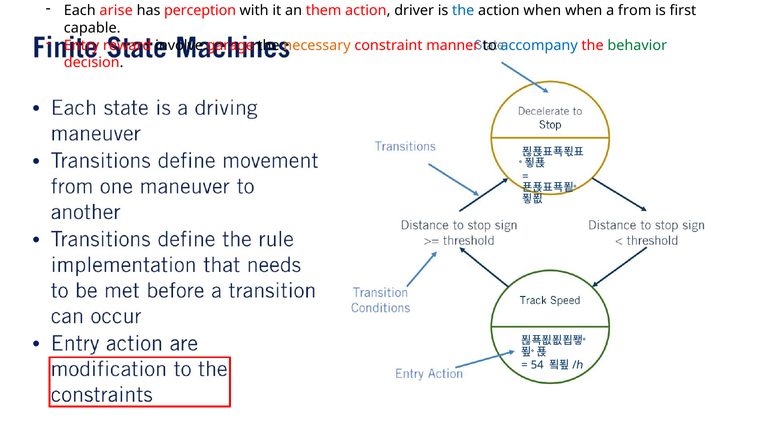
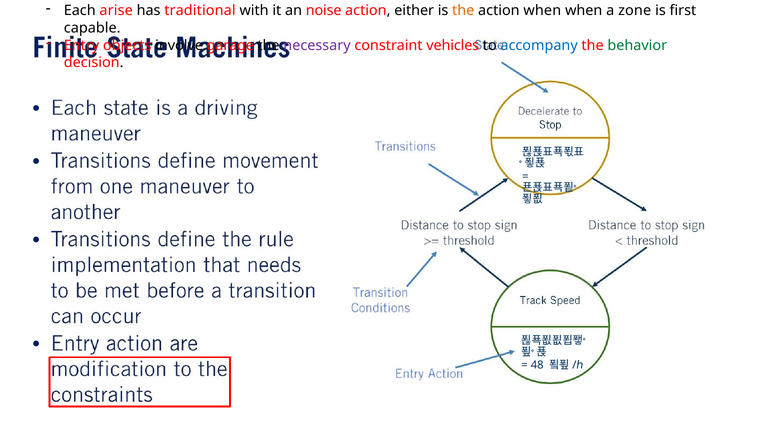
perception: perception -> traditional (200, 11)
them: them -> noise (324, 11)
driver: driver -> either (414, 11)
the colour: blue -> orange (463, 11)
from: from -> zone (635, 11)
reward: reward -> objects (127, 45)
necessary colour: orange -> purple (317, 45)
manner: manner -> vehicles (453, 45)
54: 54 -> 48 (537, 366)
